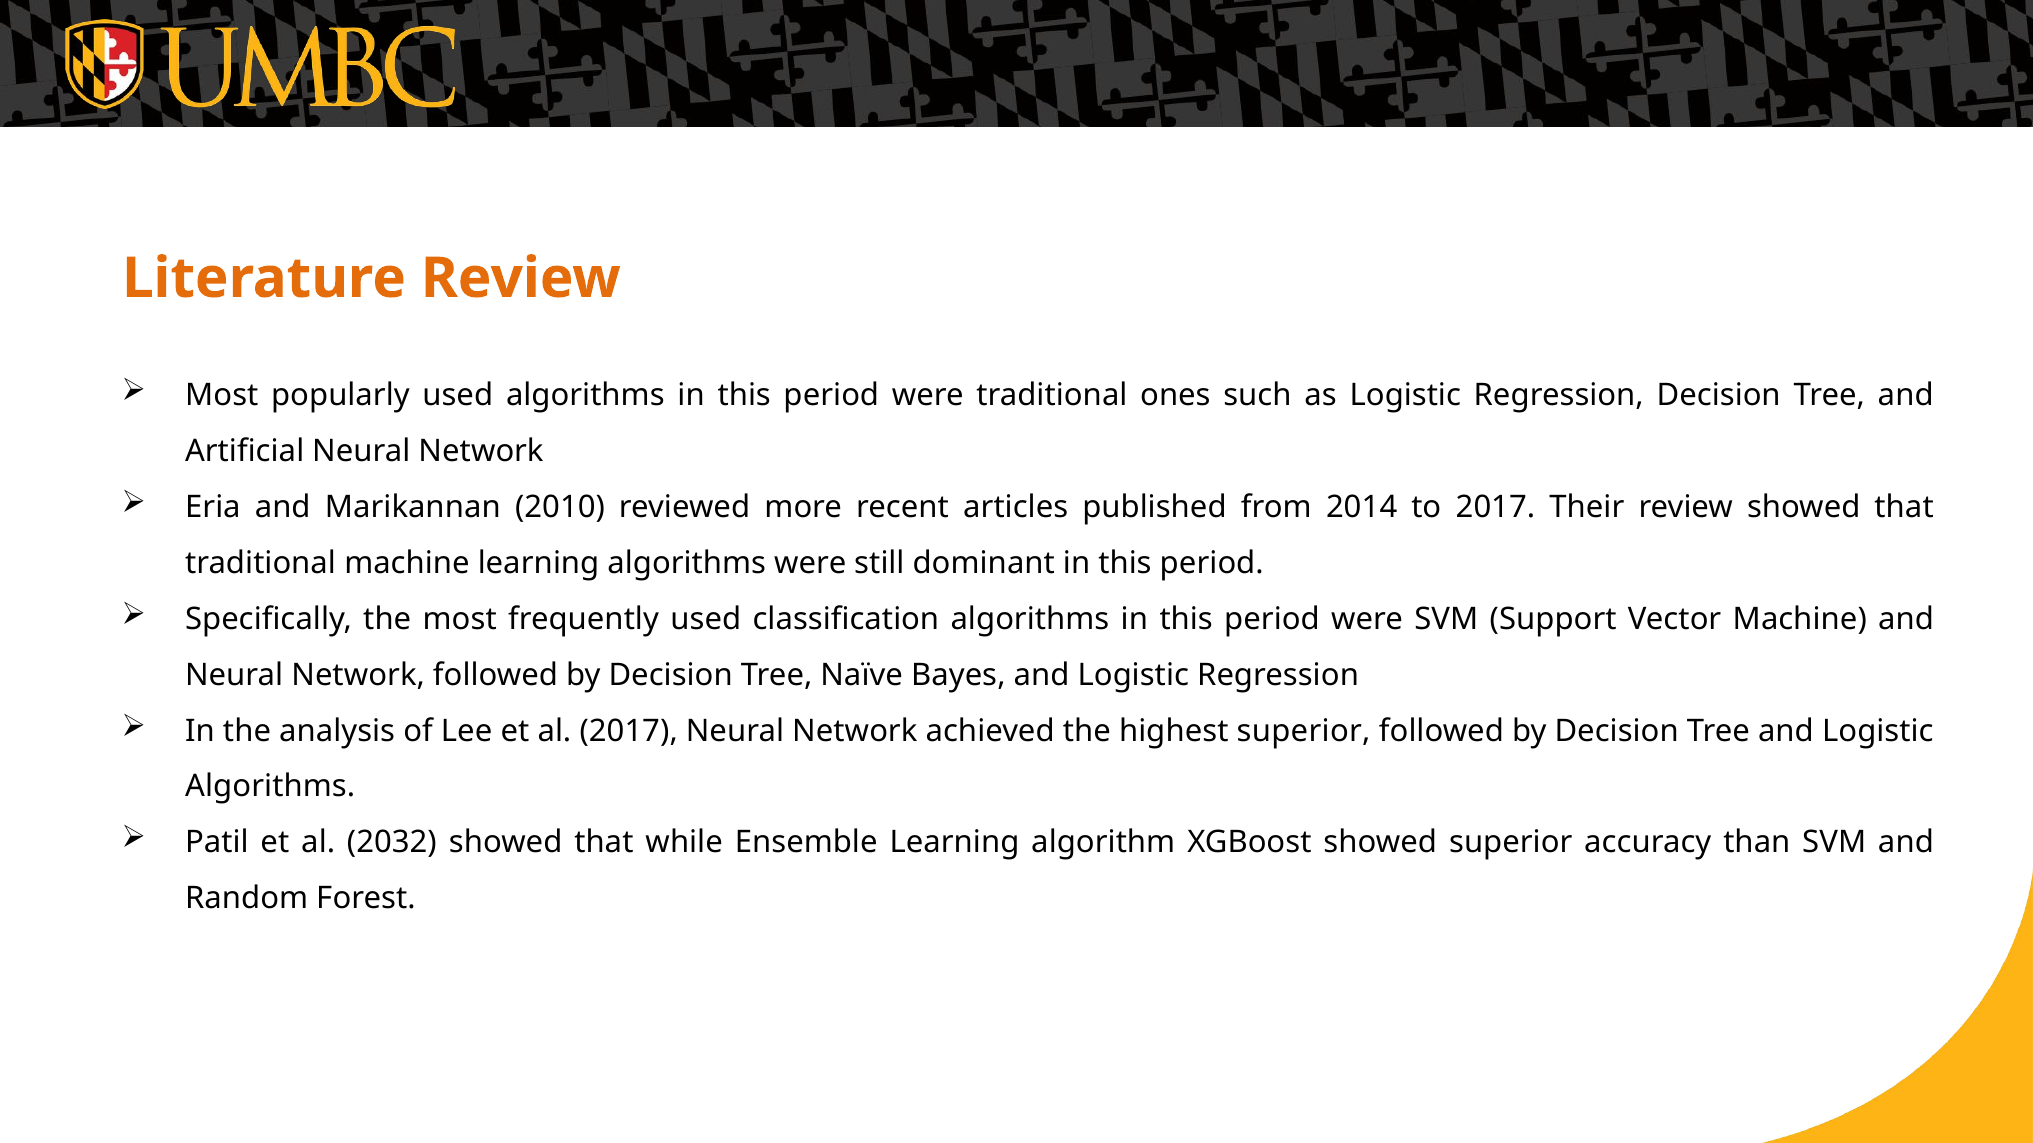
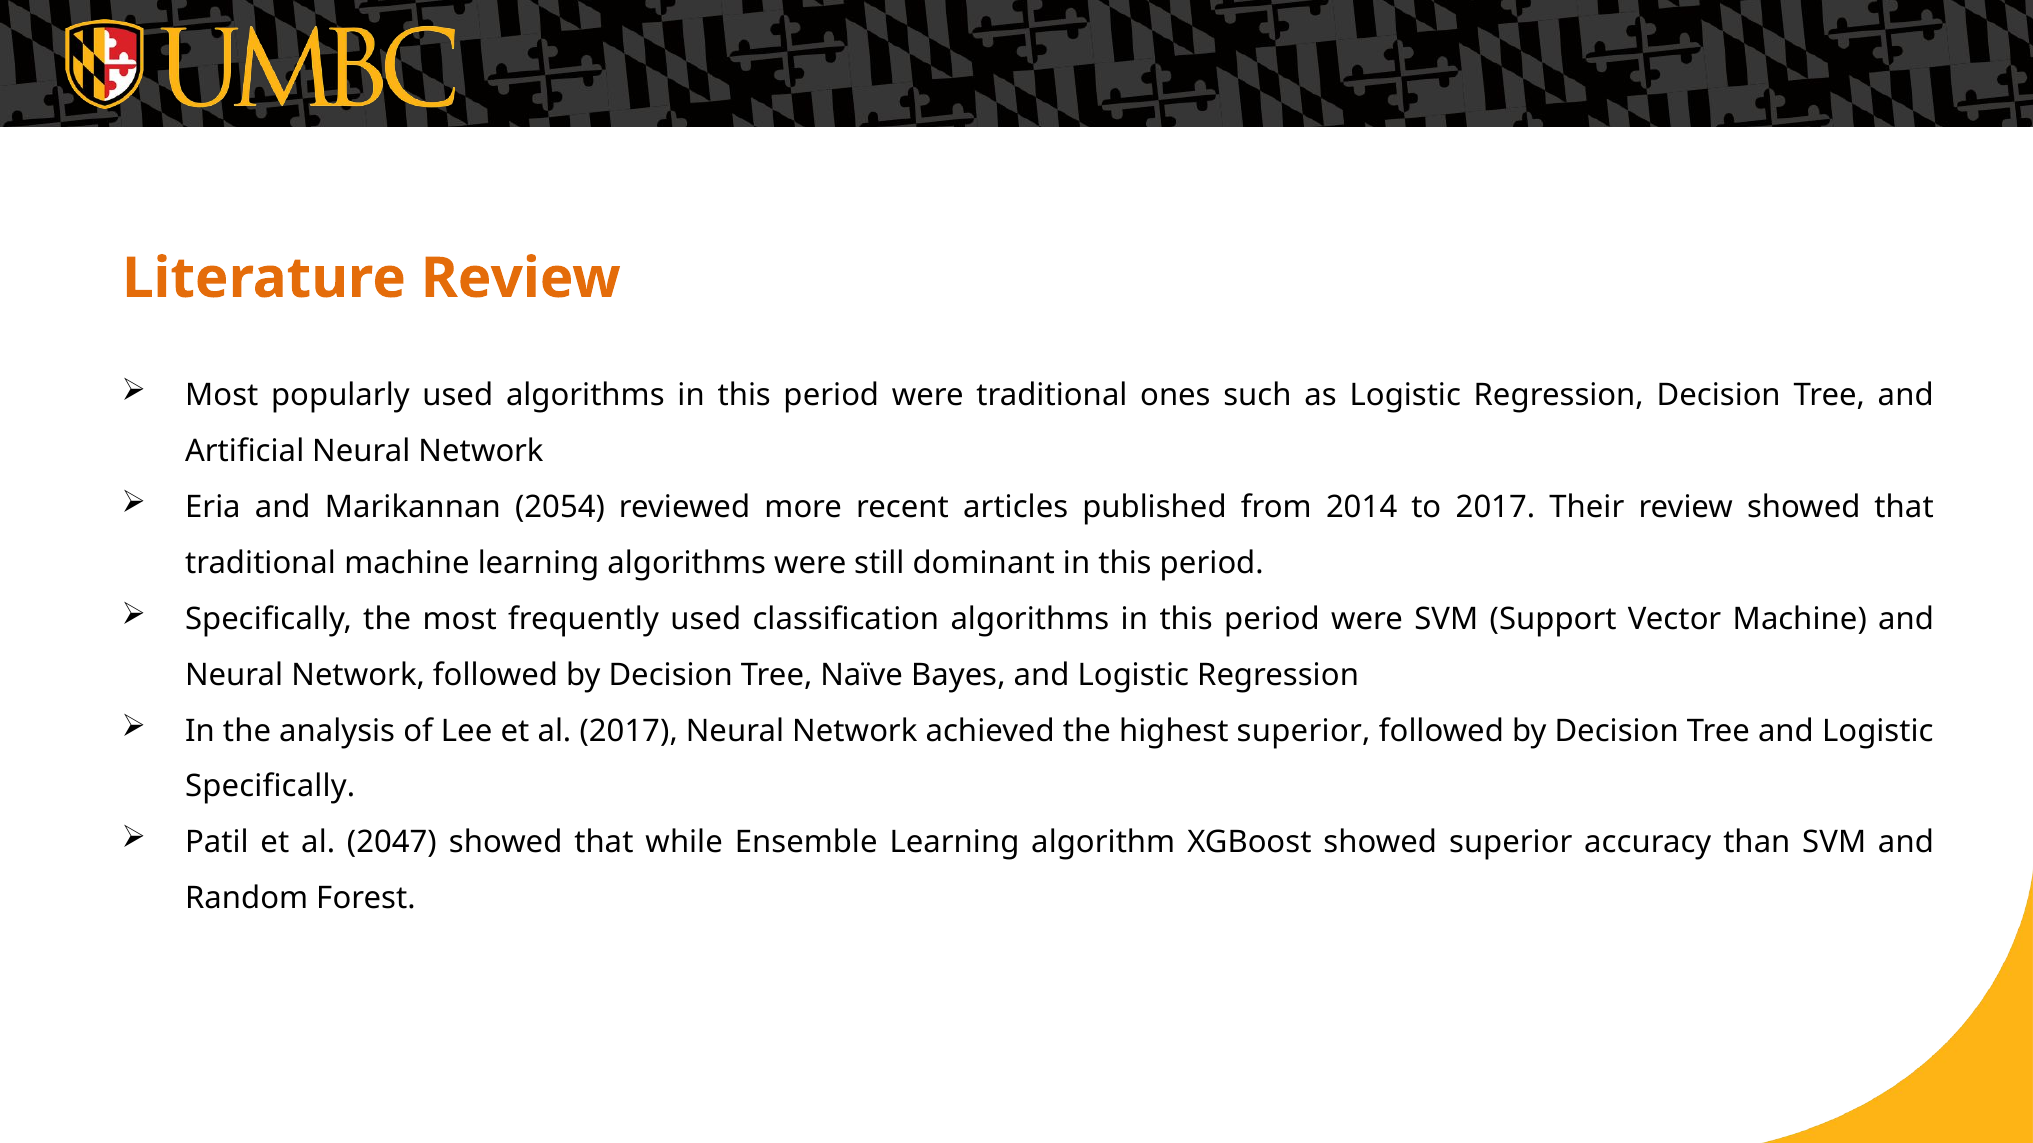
2010: 2010 -> 2054 (560, 507)
Algorithms: Algorithms -> Specifically (270, 787)
2032: 2032 -> 2047 (392, 843)
